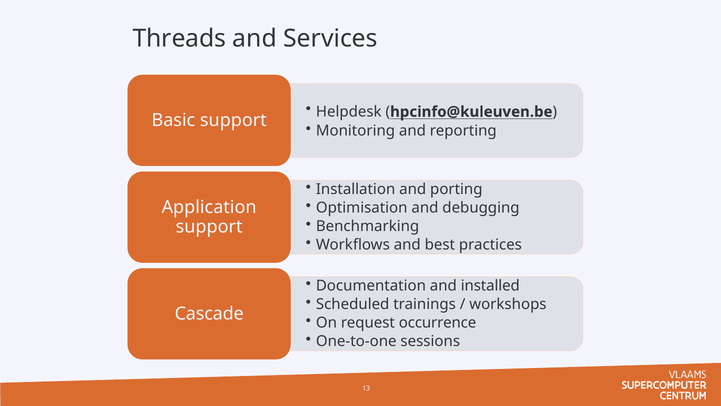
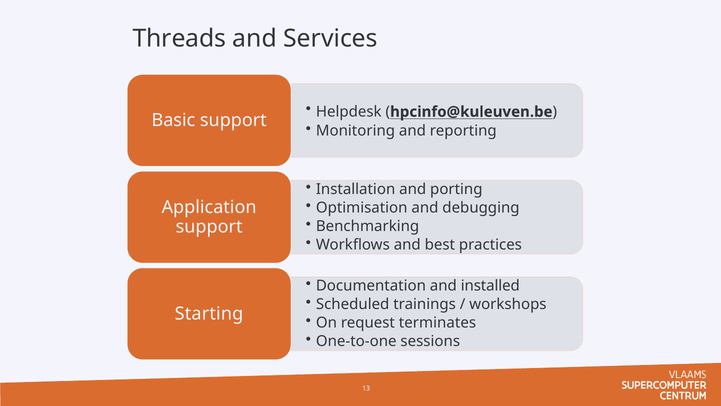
Cascade: Cascade -> Starting (209, 313)
occurrence: occurrence -> terminates (437, 323)
